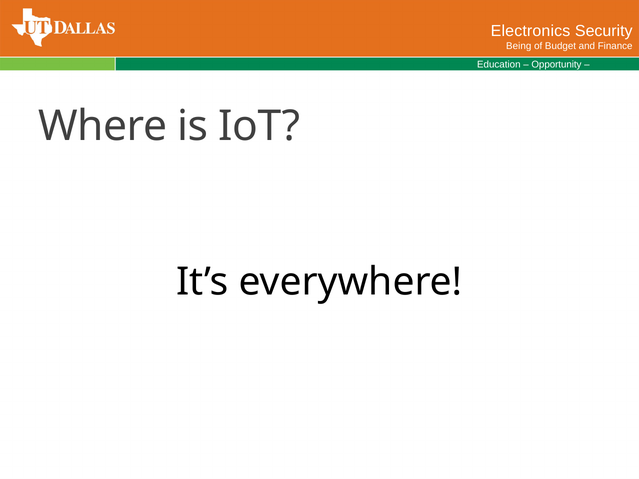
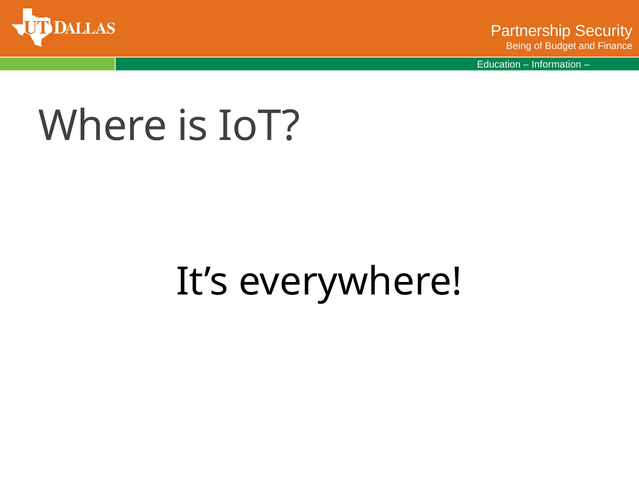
Electronics: Electronics -> Partnership (531, 31)
Opportunity: Opportunity -> Information (556, 64)
